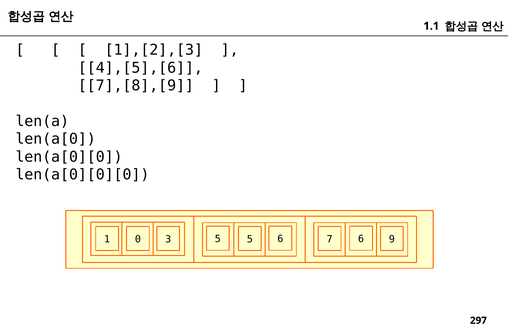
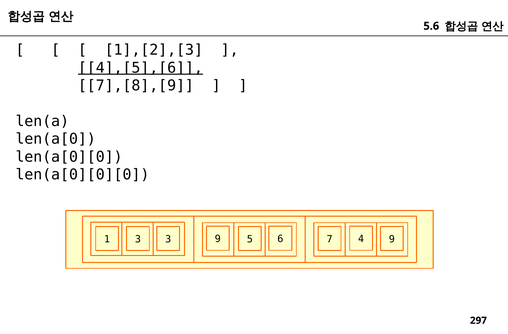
1.1: 1.1 -> 5.6 (431, 26)
4],[5],[6 underline: none -> present (140, 68)
1 0: 0 -> 3 (138, 239)
3 5: 5 -> 9 (218, 239)
7 6: 6 -> 4 (361, 239)
